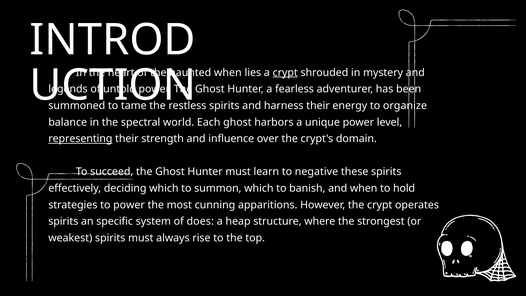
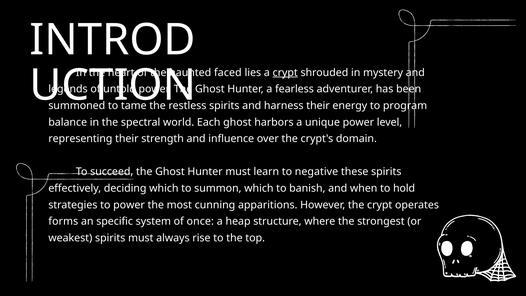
when: when -> faced (228, 73)
organize: organize -> program (405, 106)
representing underline: present -> none (80, 139)
spirits: spirits -> forms (63, 221)
does: does -> once (200, 221)
